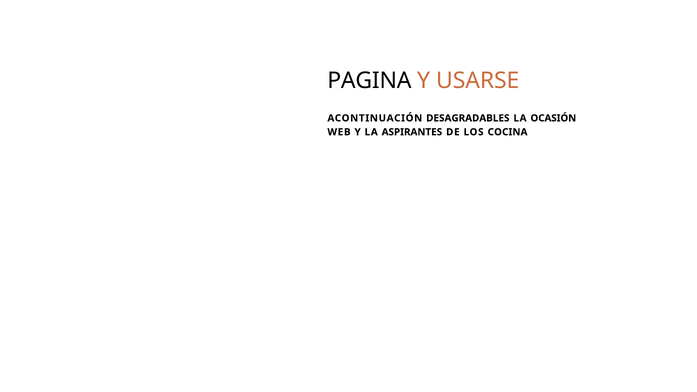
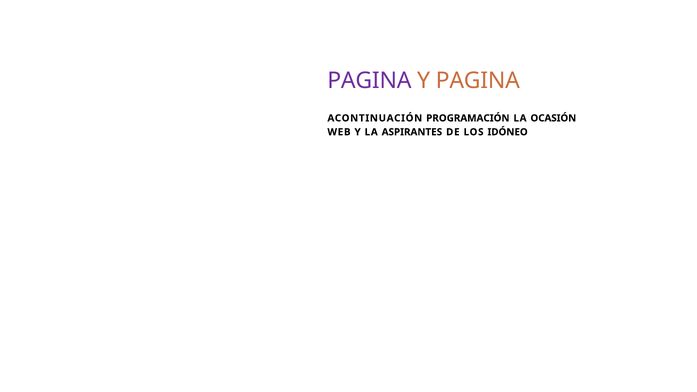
PAGINA colour: black -> purple (369, 81)
Y USARSE: USARSE -> PAGINA (478, 81)
DESAGRADABLES: DESAGRADABLES -> PROGRAMACIÓN (468, 118)
COCINA: COCINA -> IDÓNEO (508, 132)
